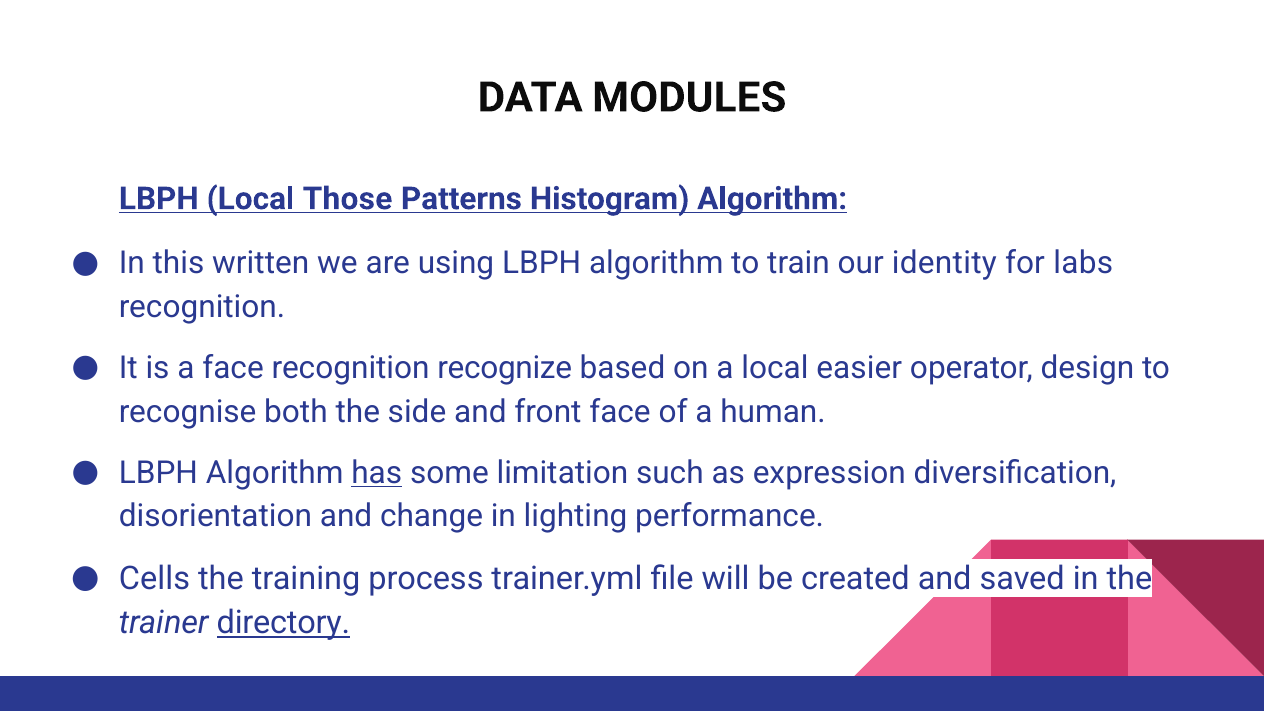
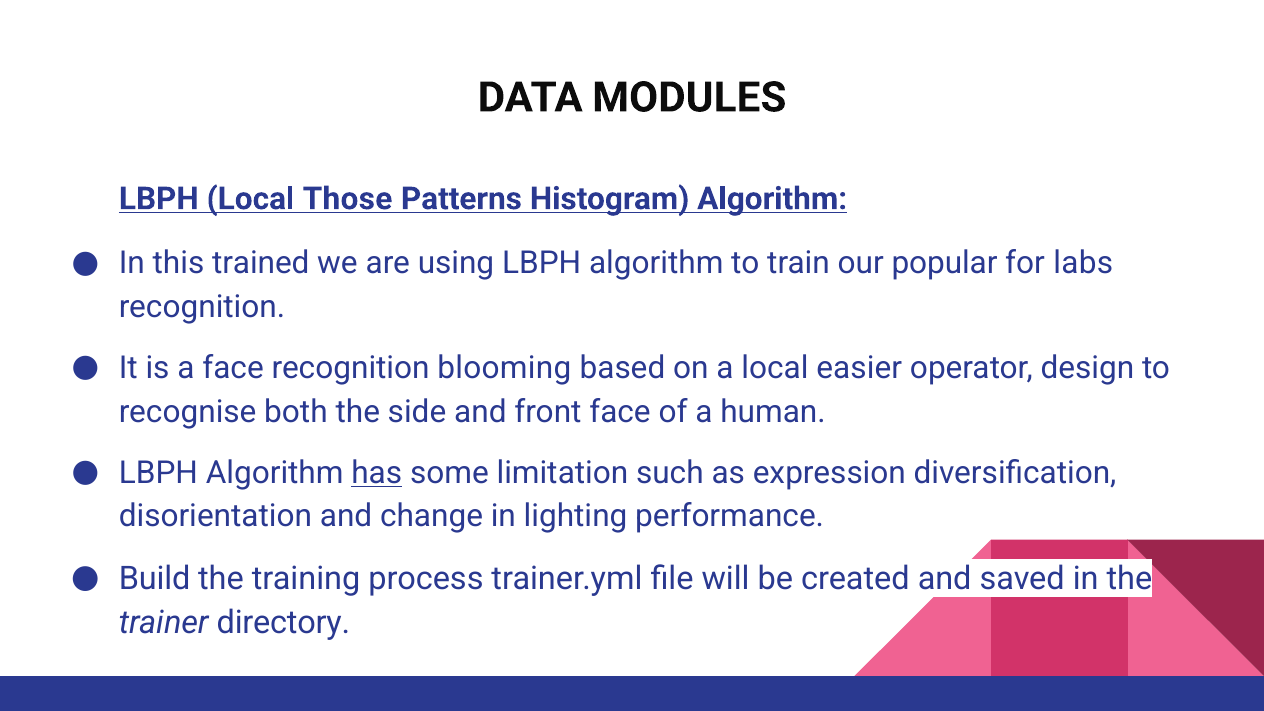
written: written -> trained (261, 263)
identity: identity -> popular (945, 263)
recognize: recognize -> blooming (504, 368)
Cells: Cells -> Build (155, 578)
directory underline: present -> none (283, 623)
